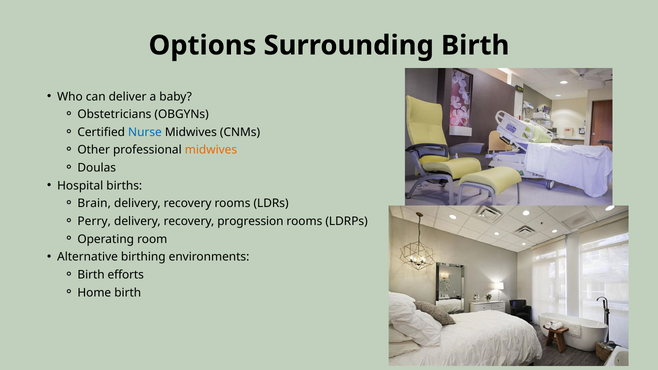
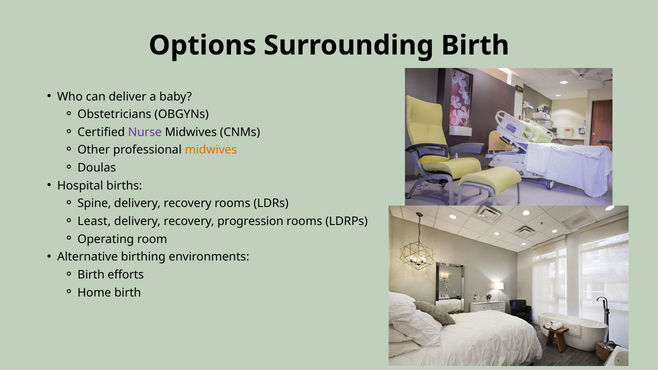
Nurse colour: blue -> purple (145, 132)
Brain: Brain -> Spine (94, 204)
Perry: Perry -> Least (94, 221)
